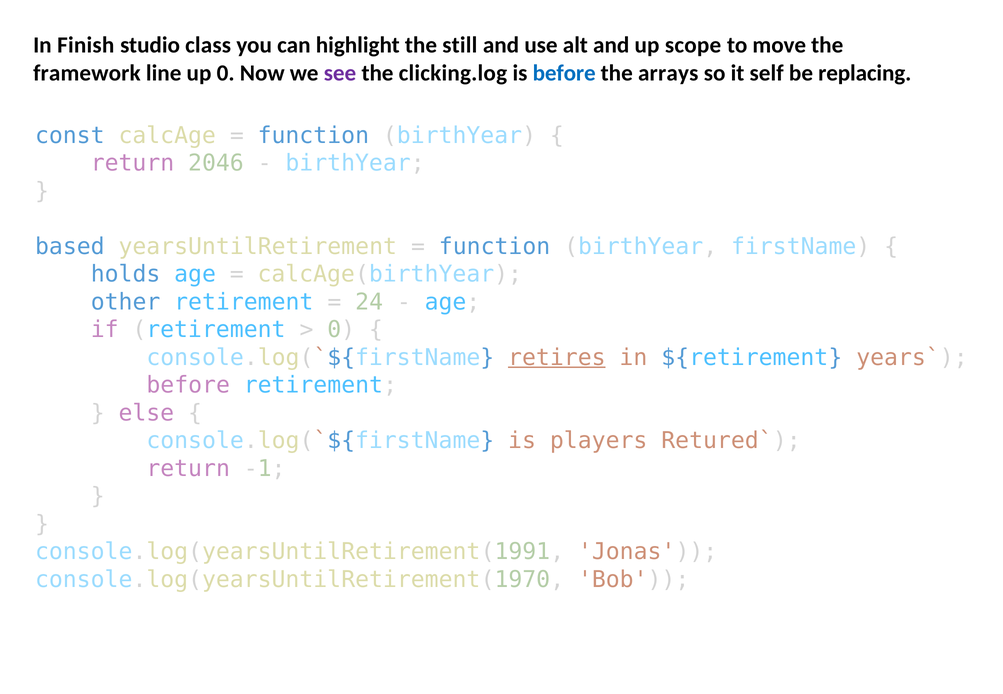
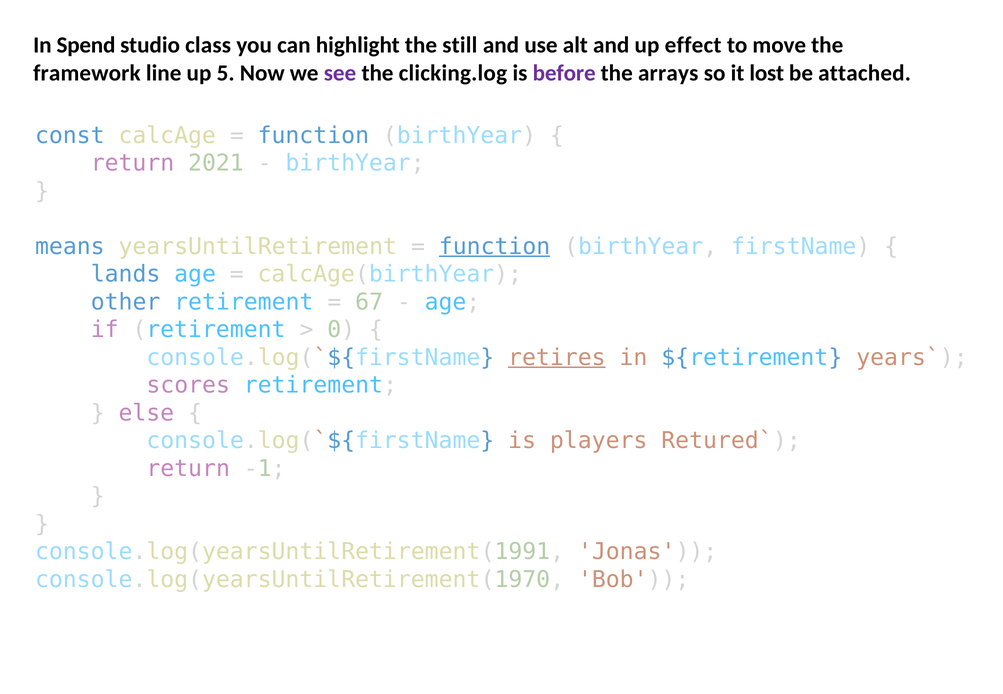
Finish: Finish -> Spend (86, 45)
scope: scope -> effect (693, 45)
up 0: 0 -> 5 (226, 73)
before colour: blue -> purple (564, 73)
self: self -> lost (767, 73)
replacing: replacing -> attached (865, 73)
2046: 2046 -> 2021 (216, 163)
based: based -> means (70, 247)
function underline: none -> present (495, 247)
holds: holds -> lands (126, 274)
24: 24 -> 67 (369, 302)
before: before -> scores (188, 385)
